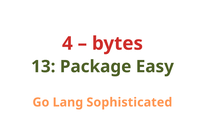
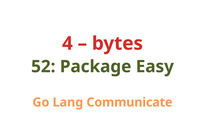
13: 13 -> 52 (43, 66)
Sophisticated: Sophisticated -> Communicate (129, 102)
